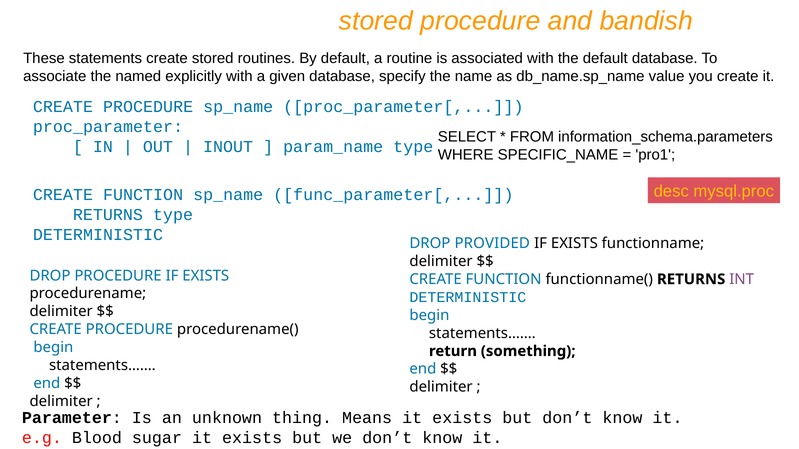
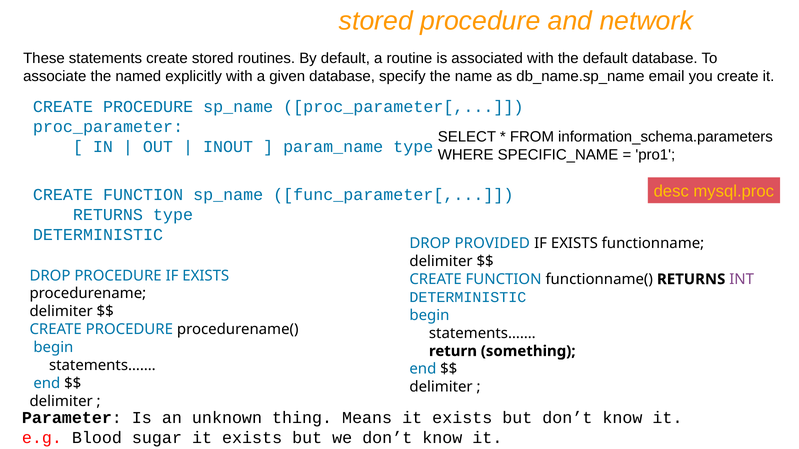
bandish: bandish -> network (646, 21)
value: value -> email (667, 76)
